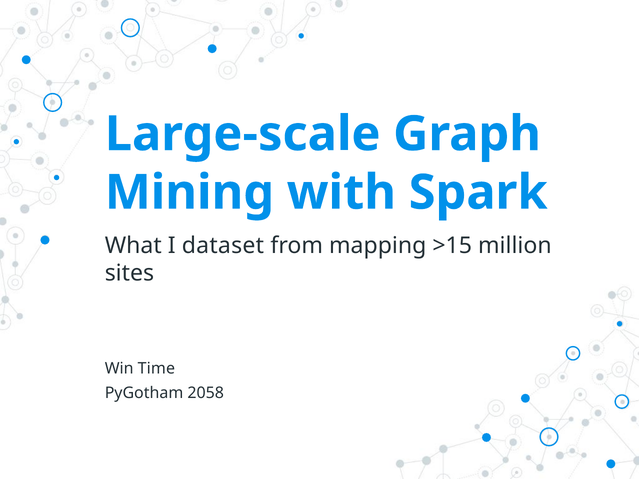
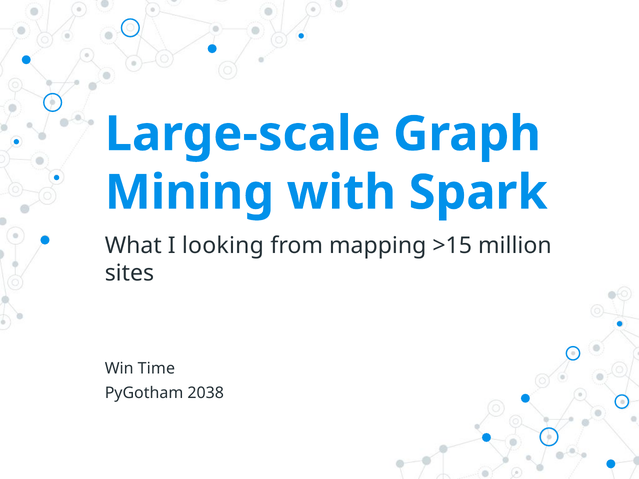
dataset: dataset -> looking (223, 246)
2058: 2058 -> 2038 (206, 393)
